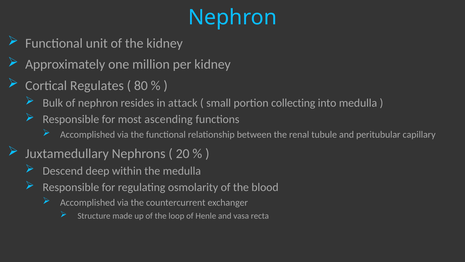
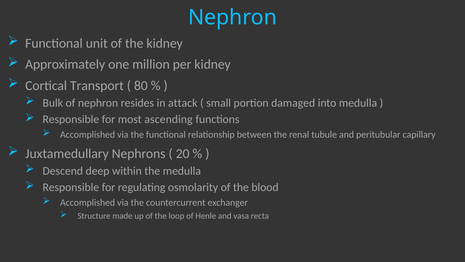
Regulates: Regulates -> Transport (97, 85)
collecting: collecting -> damaged (293, 103)
